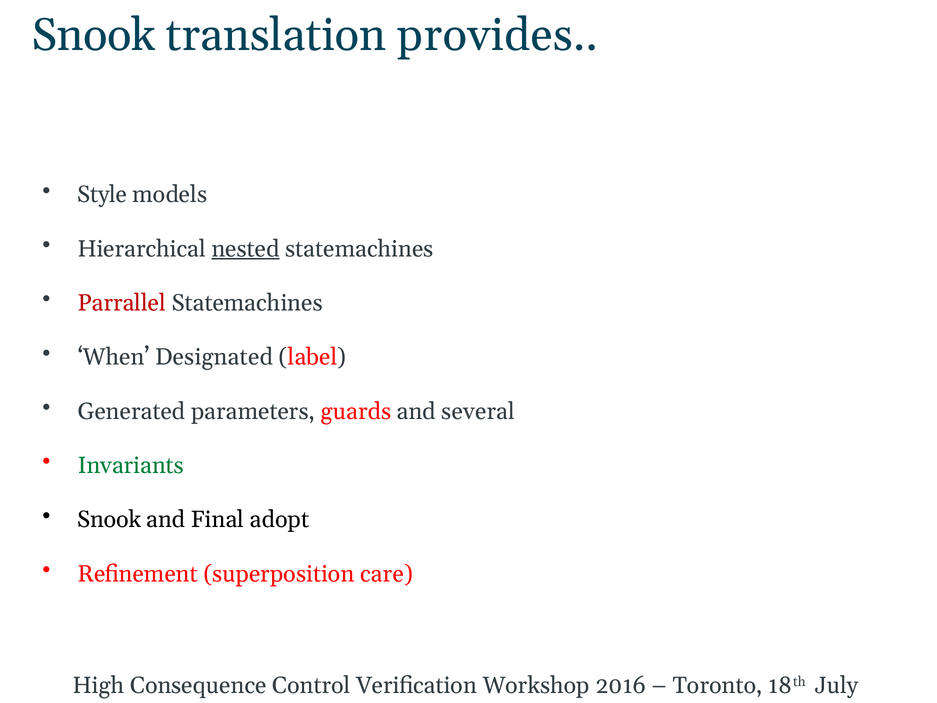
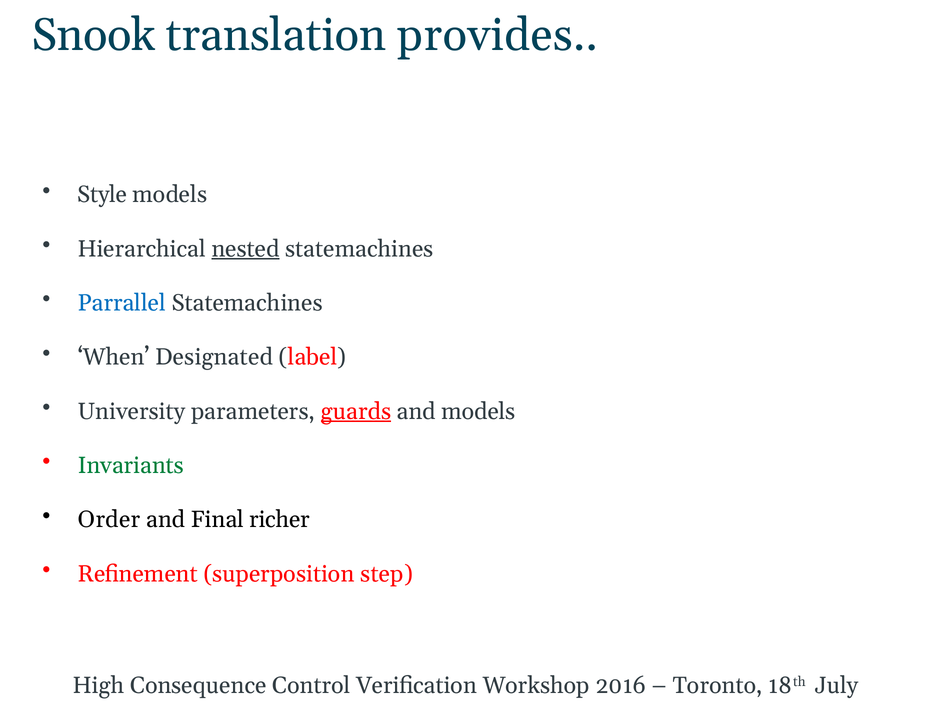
Parrallel colour: red -> blue (122, 303)
Generated: Generated -> University (131, 411)
guards underline: none -> present (356, 411)
and several: several -> models (478, 411)
Snook: Snook -> Order (109, 519)
adopt: adopt -> richer (280, 519)
care: care -> step (387, 574)
